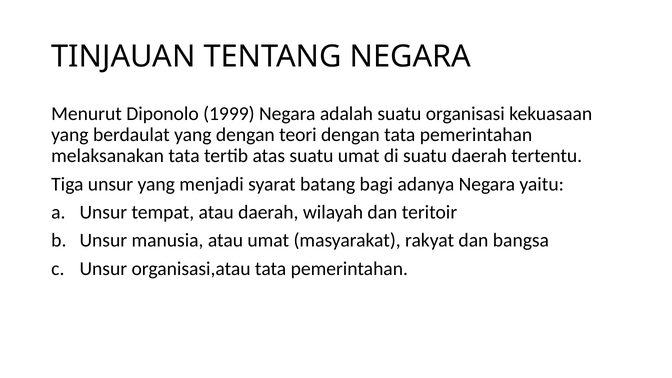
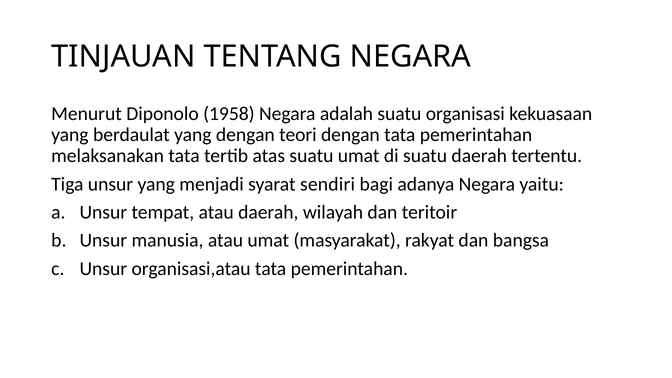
1999: 1999 -> 1958 (229, 114)
batang: batang -> sendiri (328, 184)
